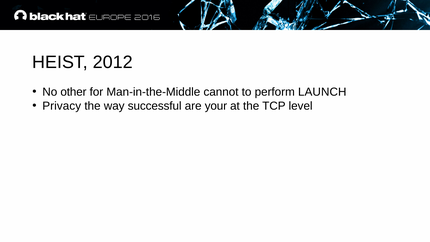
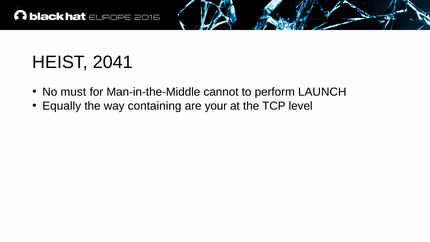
2012: 2012 -> 2041 (113, 62)
other: other -> must (73, 92)
Privacy: Privacy -> Equally (62, 106)
successful: successful -> containing (155, 106)
